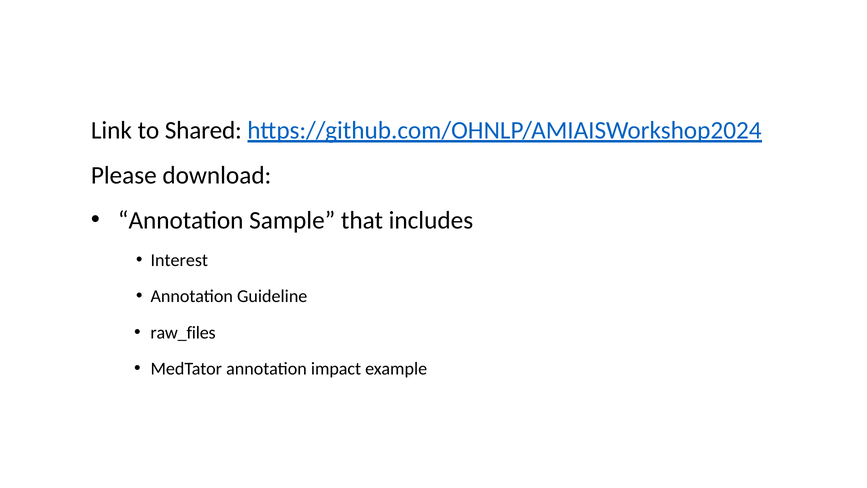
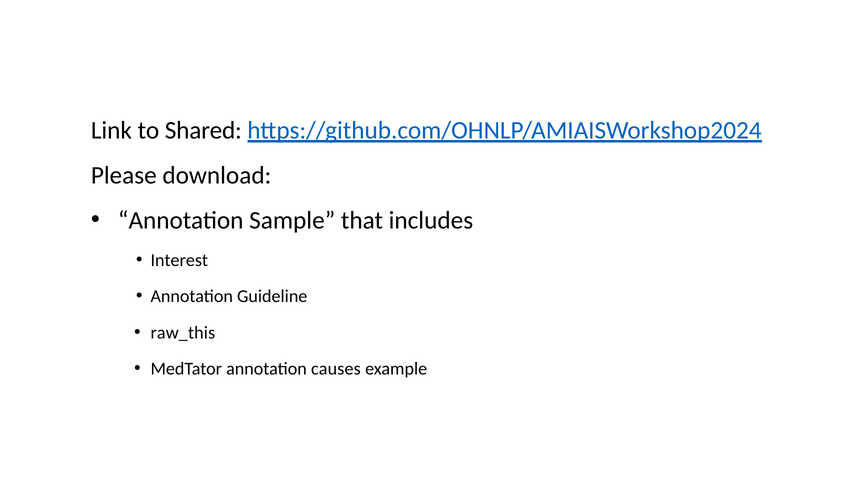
raw_files: raw_files -> raw_this (183, 332)
impact: impact -> causes (336, 369)
